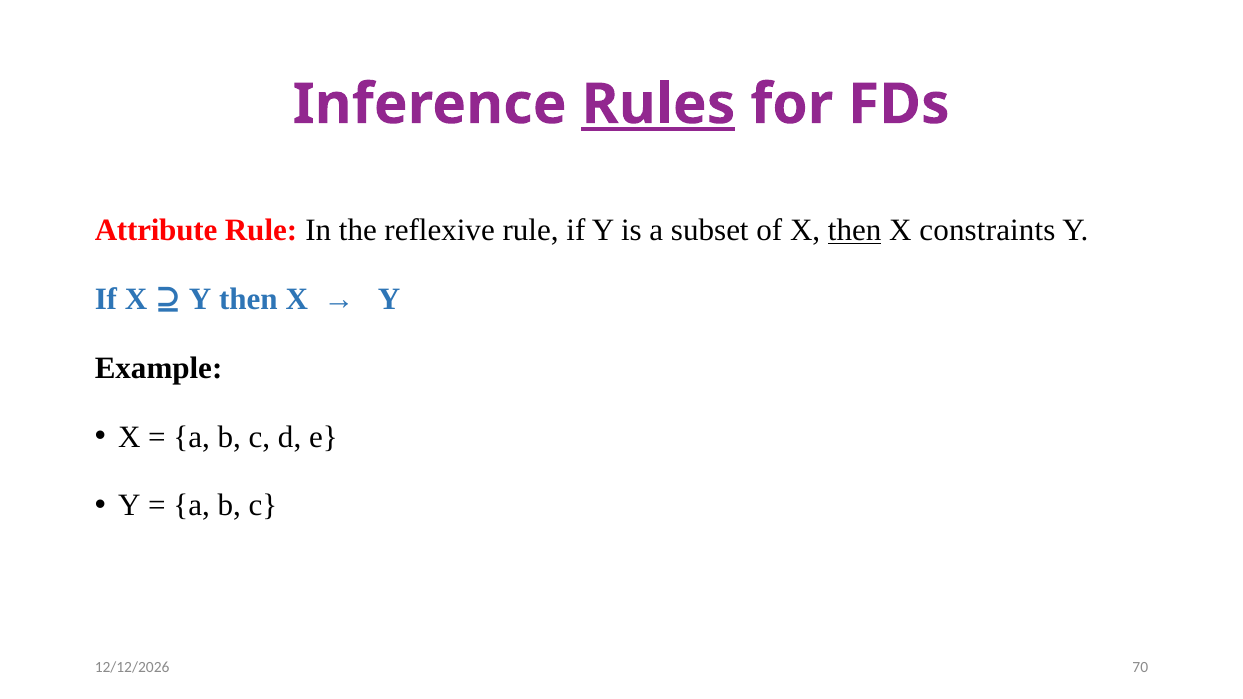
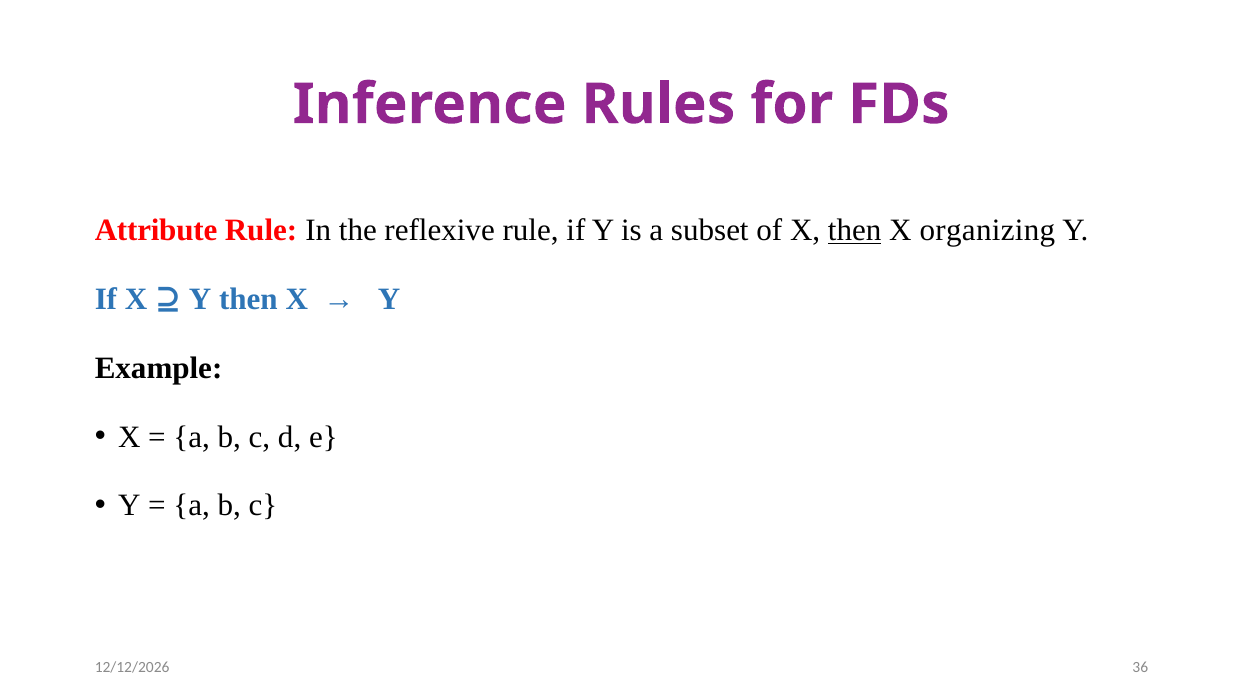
Rules underline: present -> none (658, 104)
constraints: constraints -> organizing (987, 230)
70: 70 -> 36 (1140, 668)
